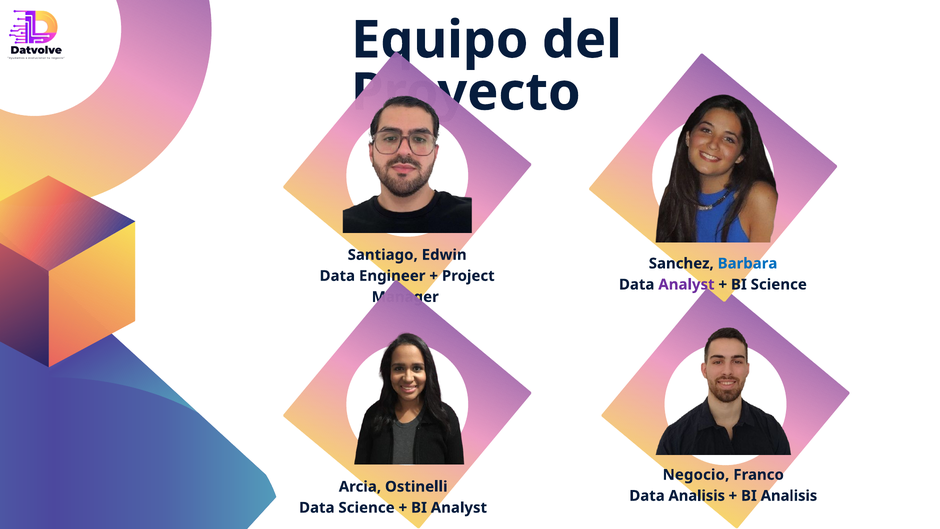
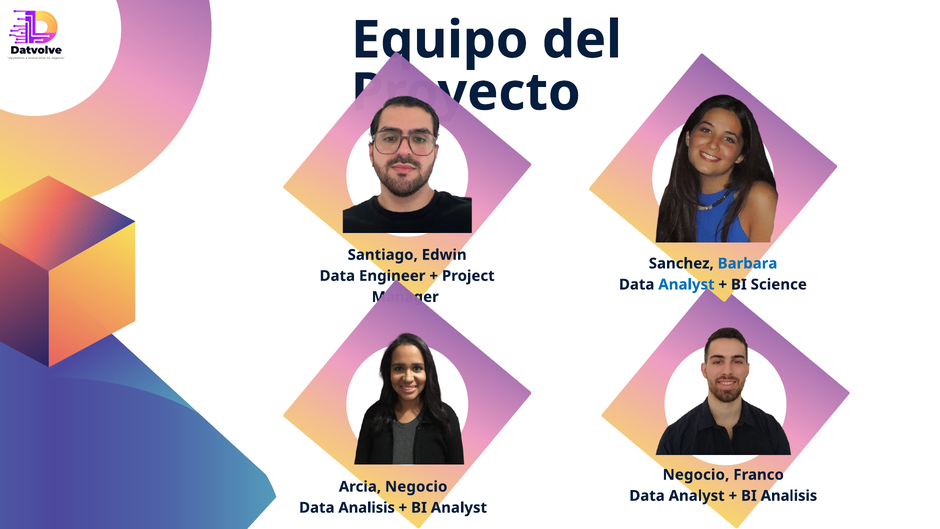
Analyst colour: purple -> blue (686, 284)
Arcia Ostinelli: Ostinelli -> Negocio (416, 486)
Analisis: Analisis -> Analyst (697, 496)
Data Science: Science -> Analisis (367, 507)
